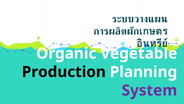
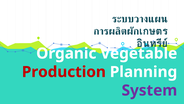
Production colour: black -> red (64, 72)
